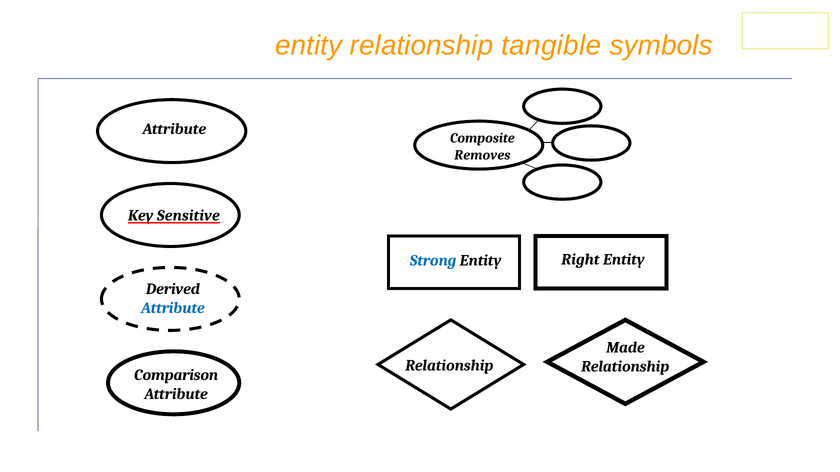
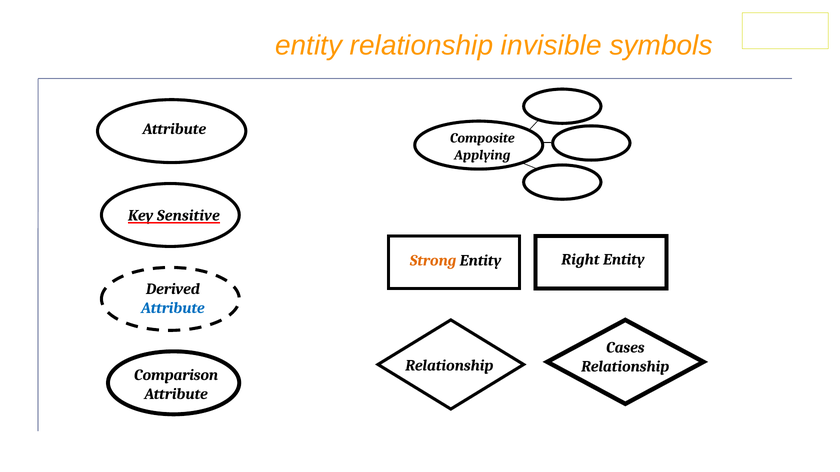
tangible: tangible -> invisible (551, 46)
Removes: Removes -> Applying (482, 155)
Strong colour: blue -> orange (433, 261)
Made: Made -> Cases (625, 348)
